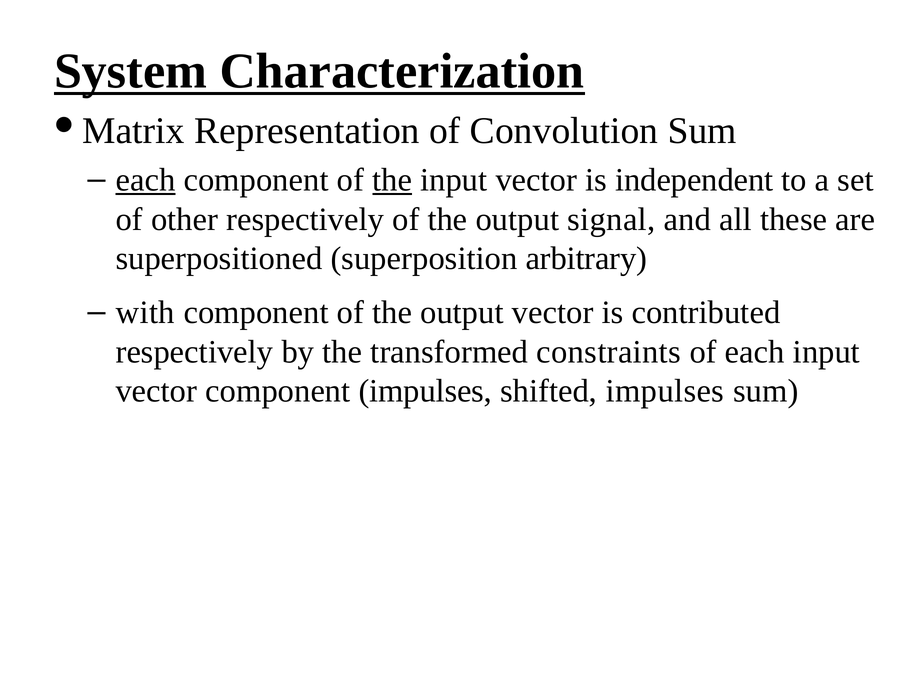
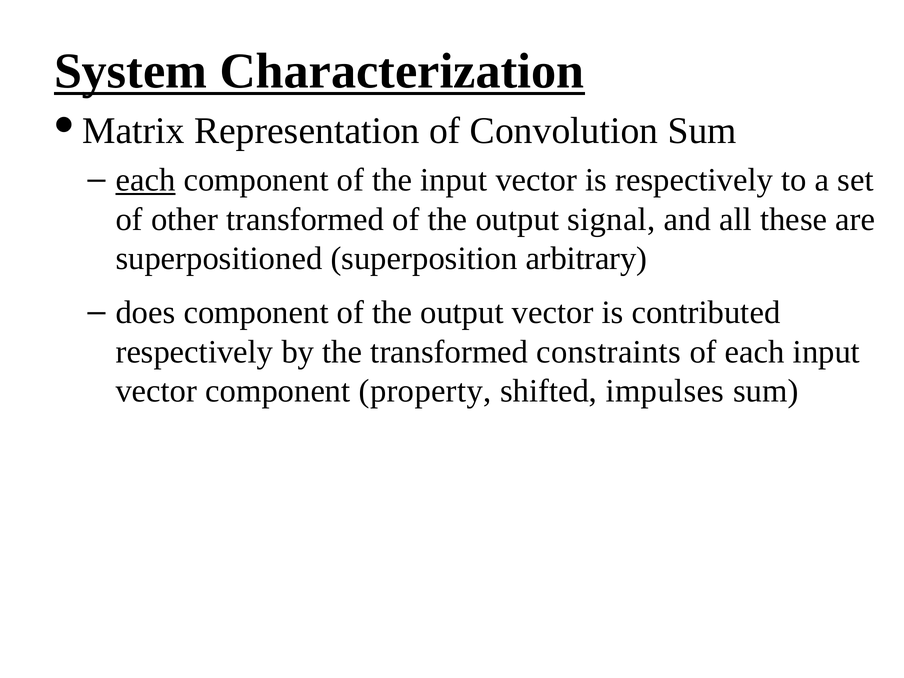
the underline: present -> none (392, 180)
is independent: independent -> respectively (694, 180)
other respectively: respectively -> transformed (305, 219)
with: with -> does (145, 313)
component impulses: impulses -> property (425, 391)
